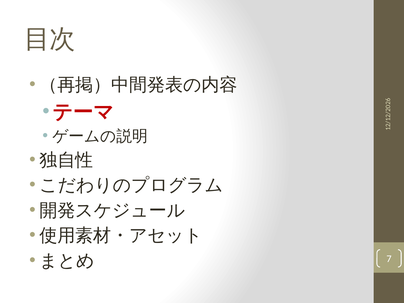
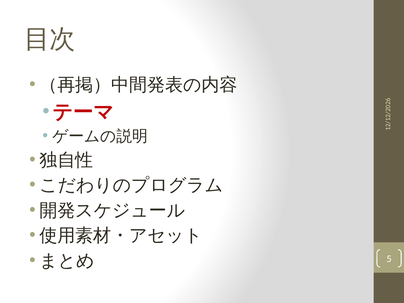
7: 7 -> 5 (389, 259)
